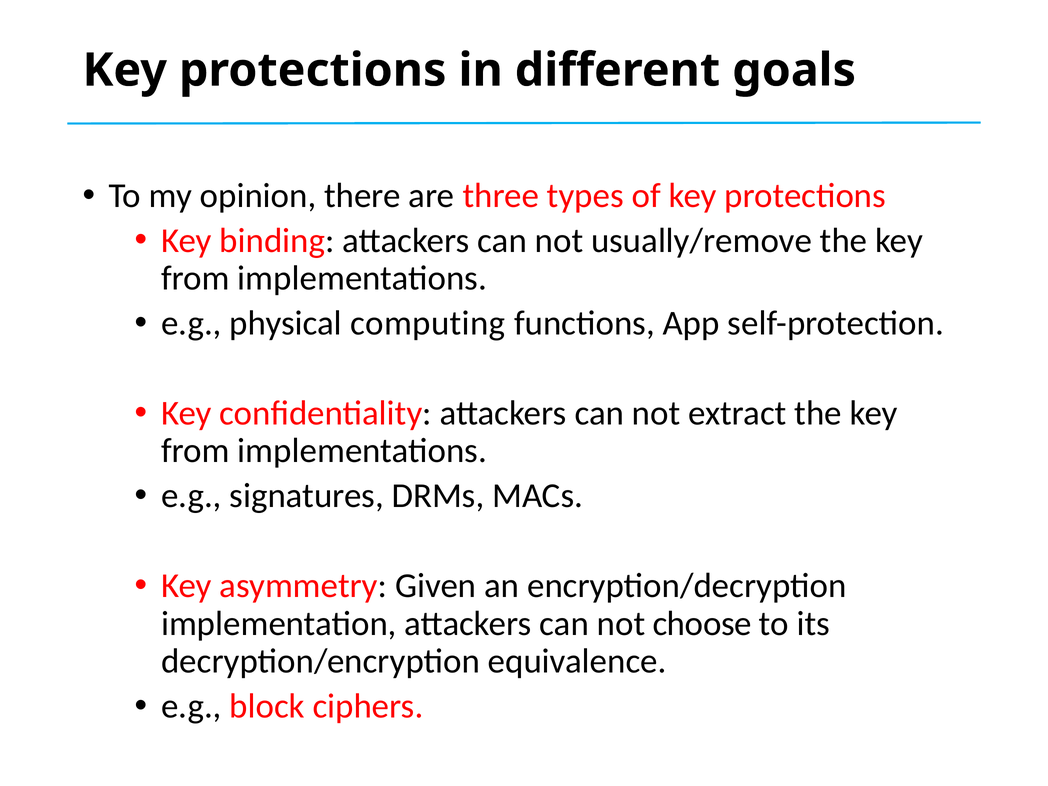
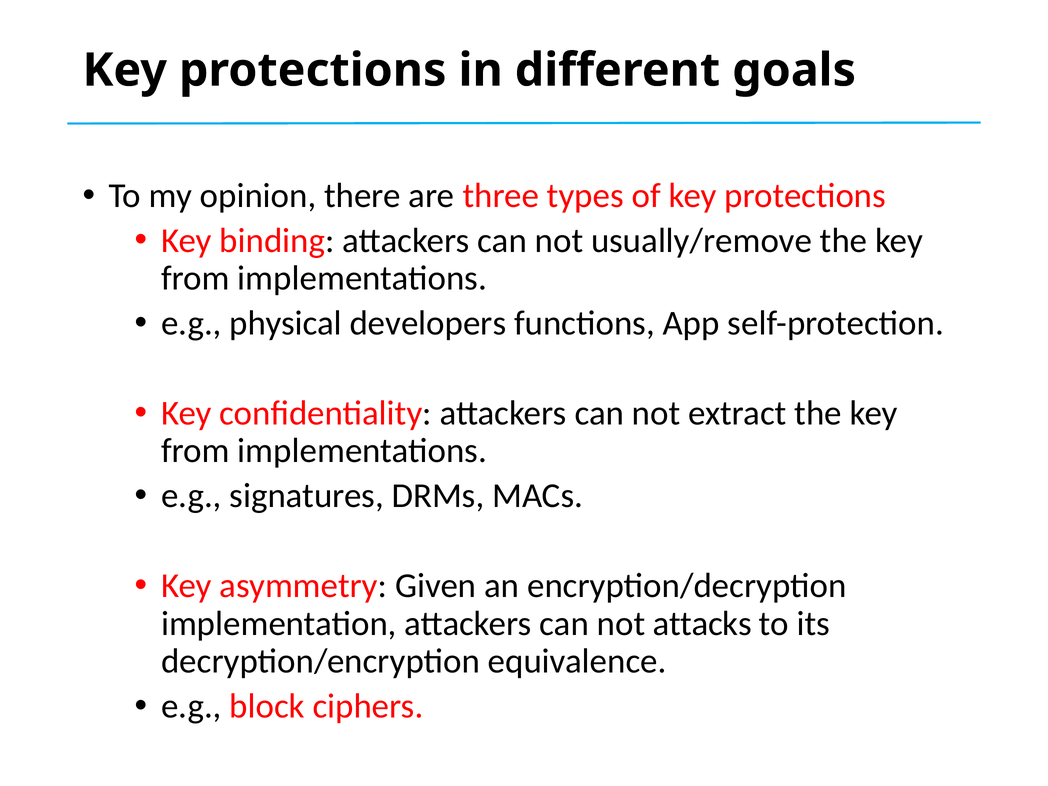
computing: computing -> developers (428, 323)
choose: choose -> attacks (702, 624)
